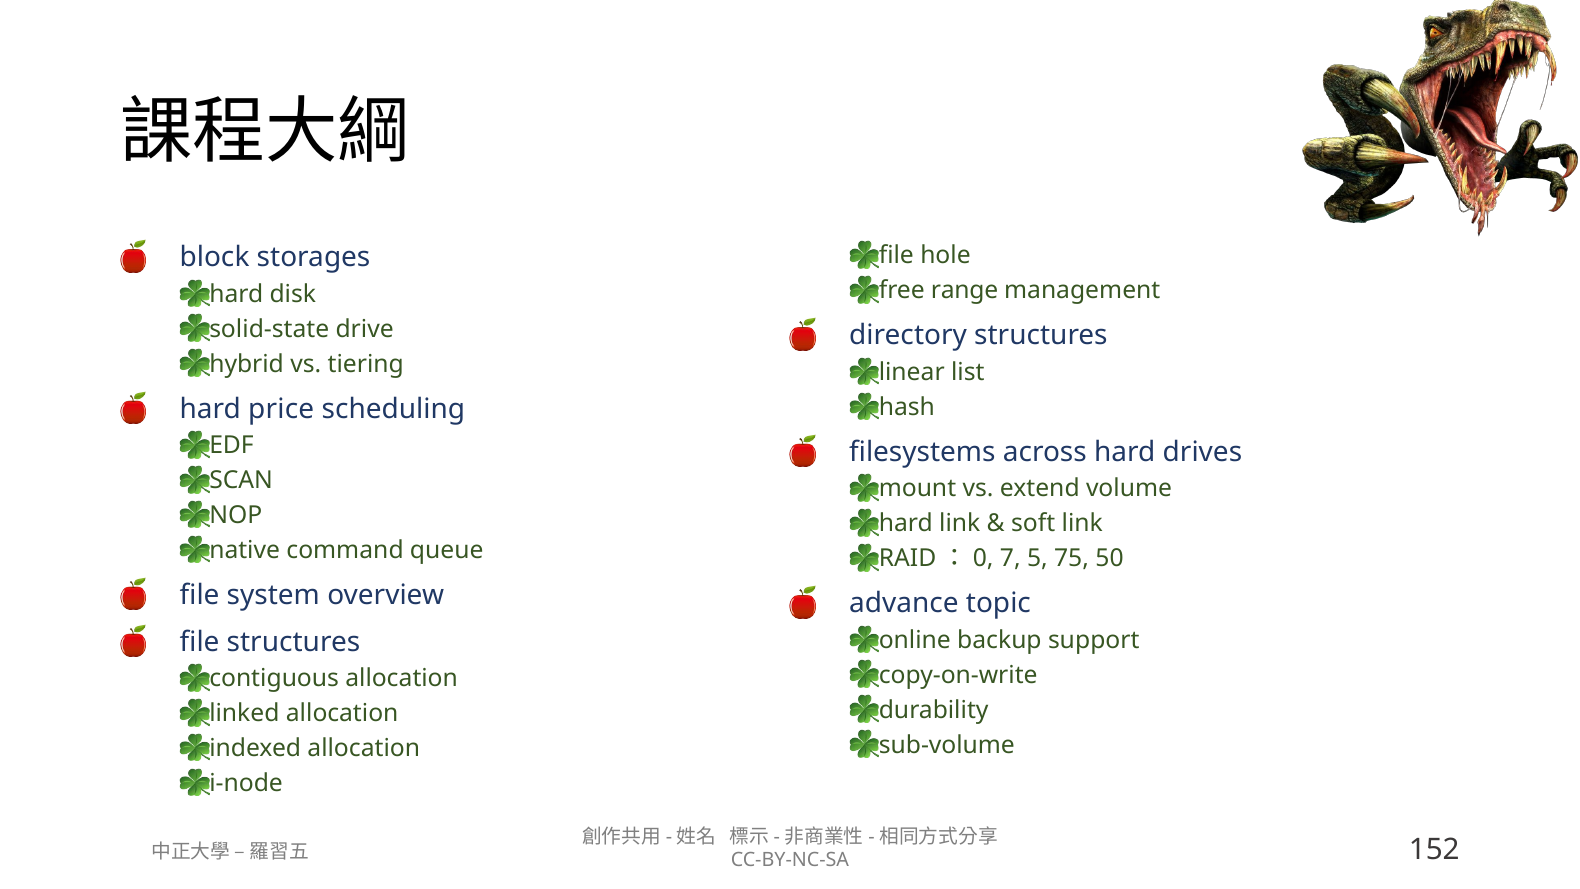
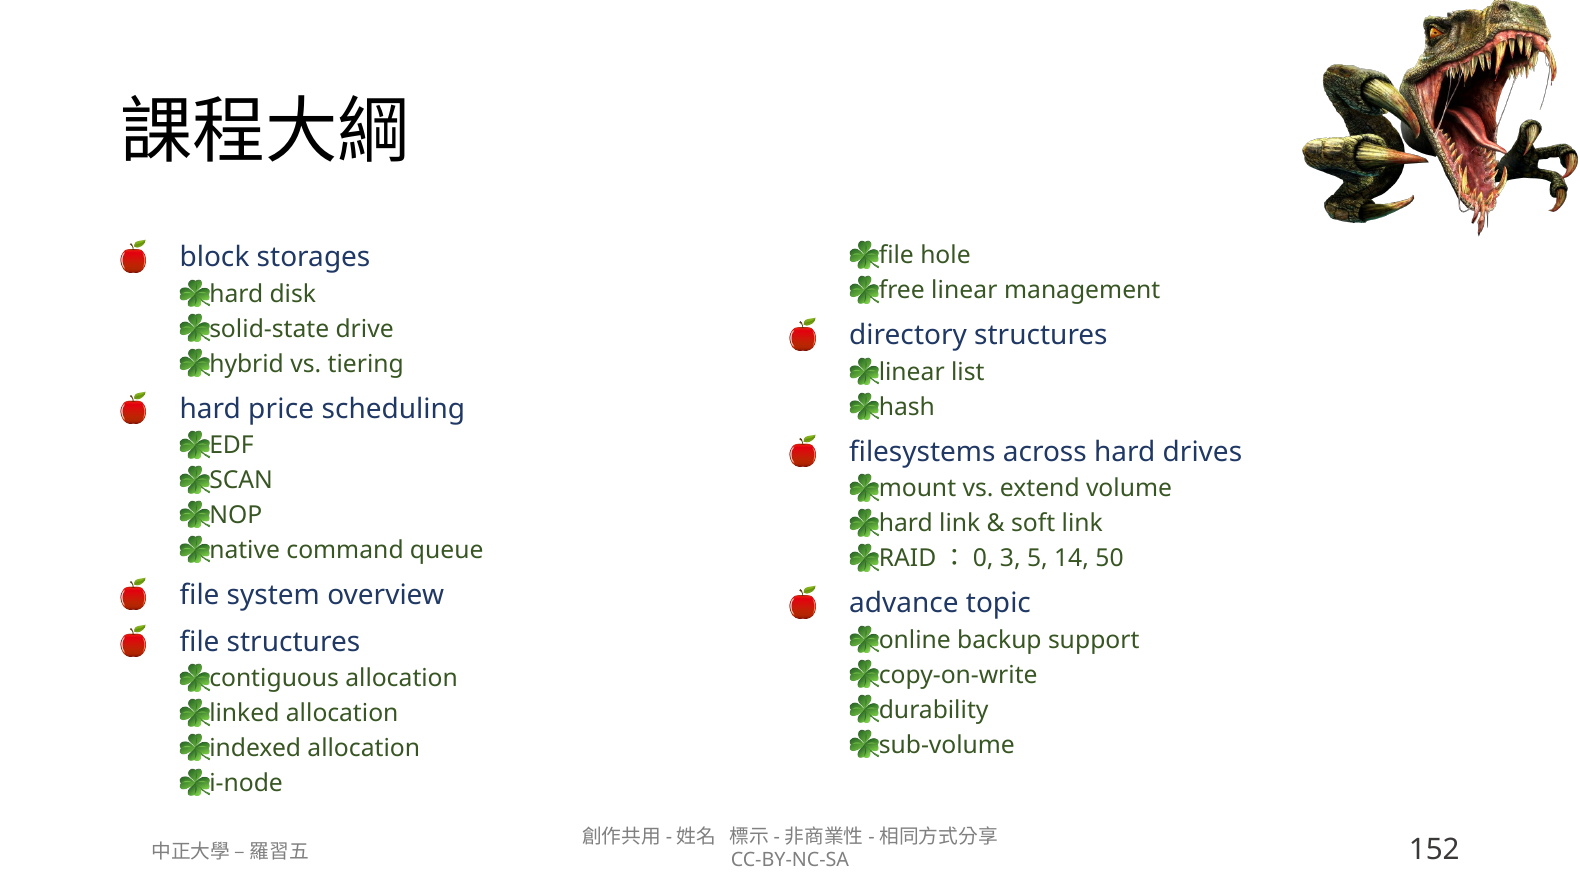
free range: range -> linear (964, 291)
7: 7 -> 3 (1010, 558)
75: 75 -> 14 (1072, 558)
